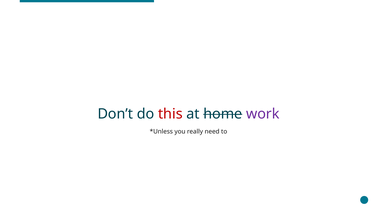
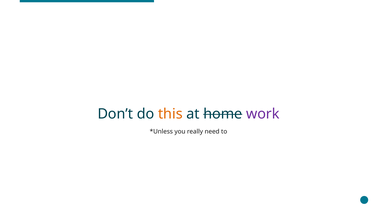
this colour: red -> orange (170, 114)
